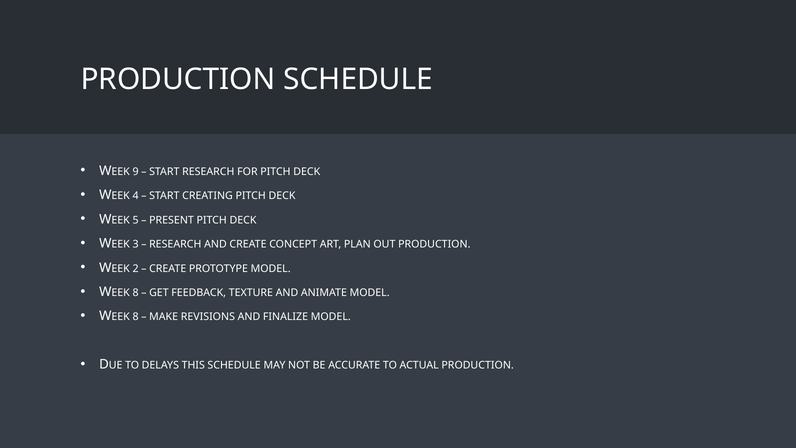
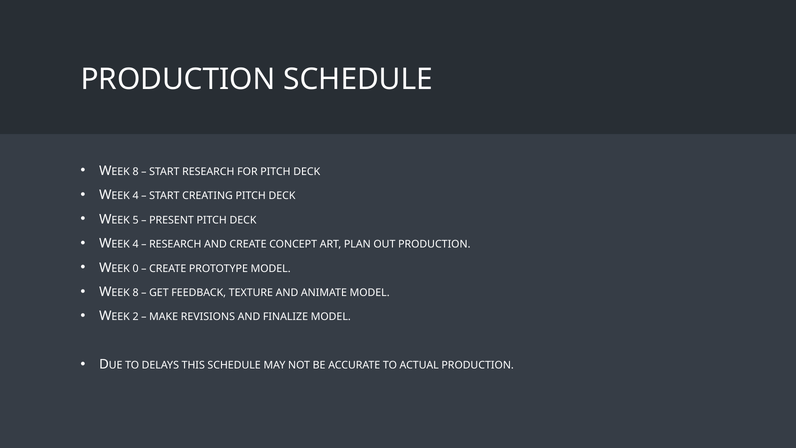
9: 9 -> 8 (136, 172)
3: 3 -> 4 (136, 244)
2: 2 -> 0 (136, 268)
8: 8 -> 2 (136, 317)
